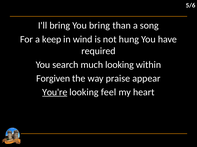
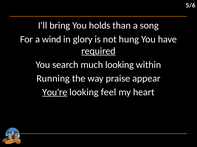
You bring: bring -> holds (100, 26)
keep: keep -> wind (52, 39)
wind: wind -> glory (83, 39)
required underline: none -> present (99, 51)
Forgiven: Forgiven -> Running (53, 79)
